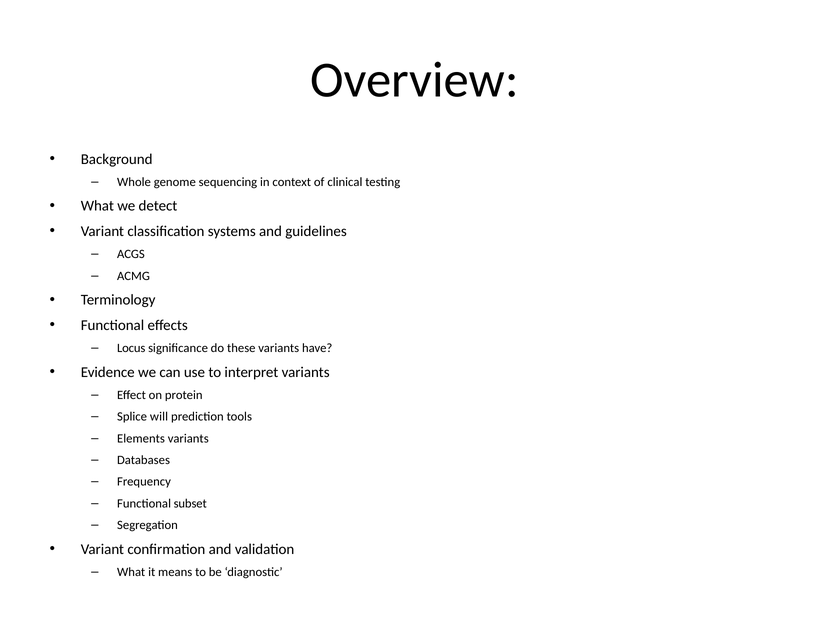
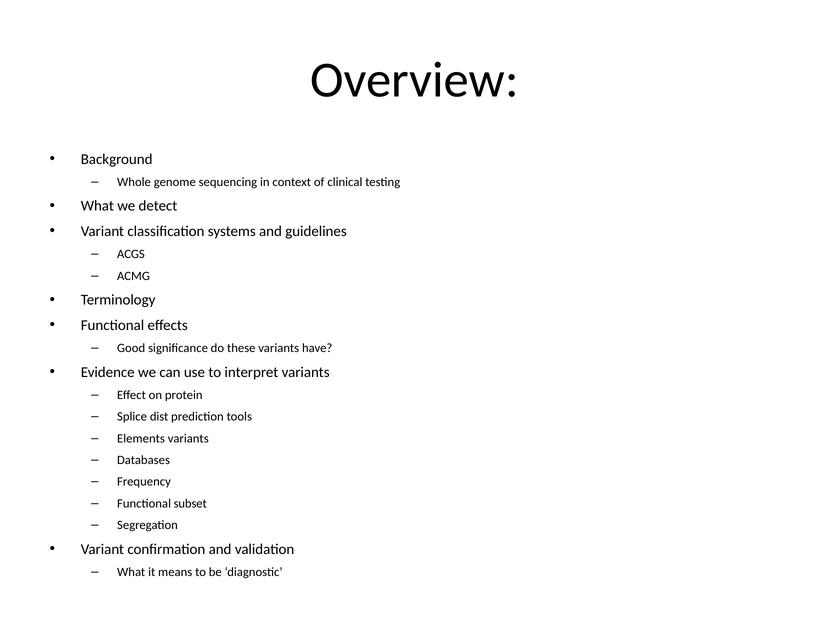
Locus: Locus -> Good (131, 349)
will: will -> dist (159, 417)
